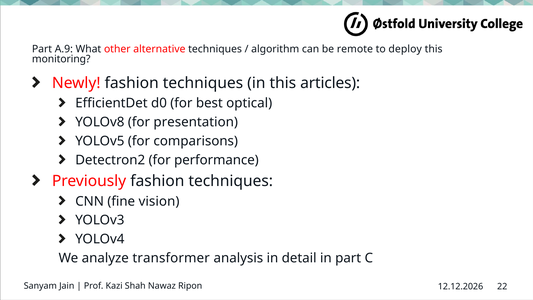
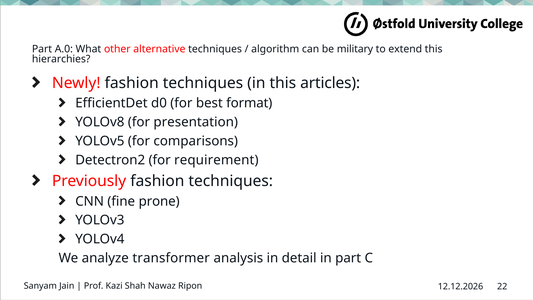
A.9: A.9 -> A.0 (64, 49)
remote: remote -> military (355, 49)
deploy: deploy -> extend (405, 49)
monitoring: monitoring -> hierarchies (61, 59)
optical: optical -> format (249, 103)
performance: performance -> requirement (216, 160)
vision: vision -> prone (159, 201)
